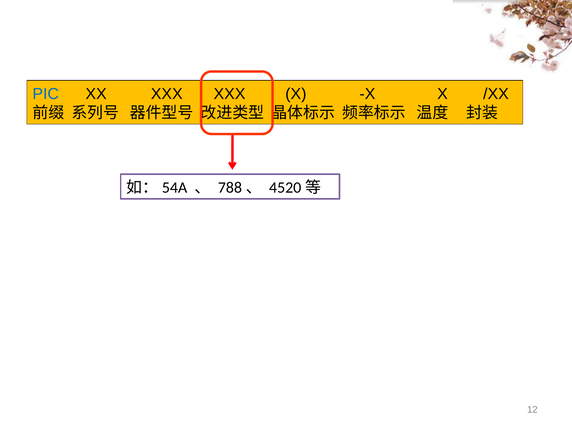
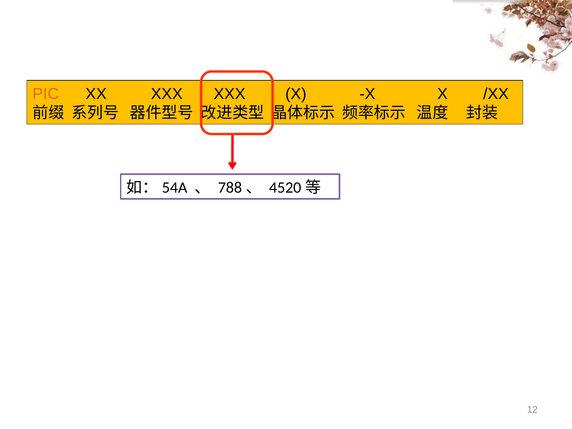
PIC colour: blue -> orange (46, 94)
